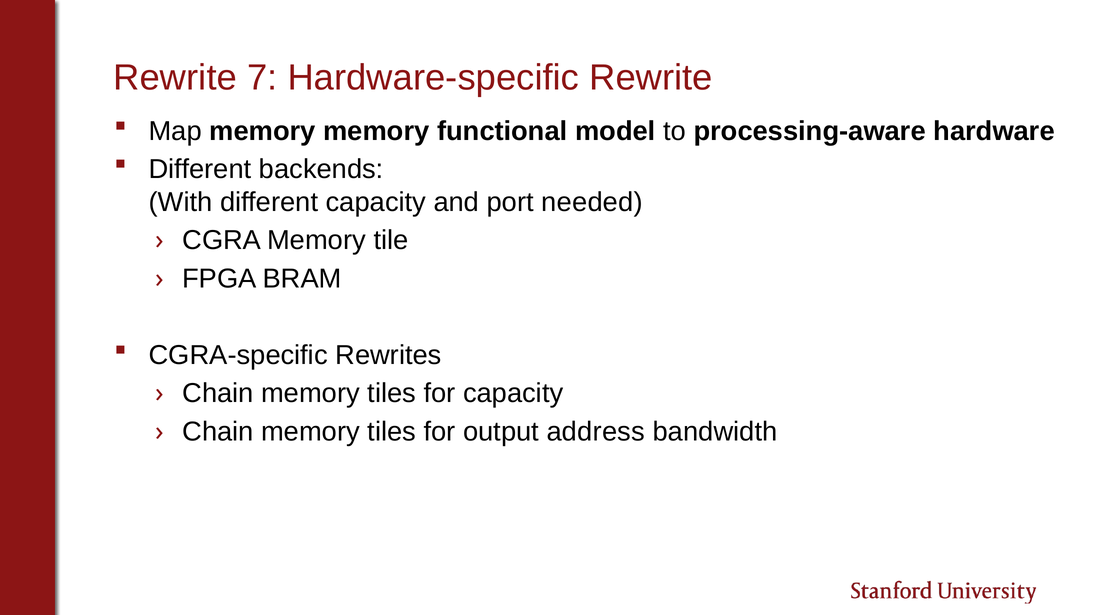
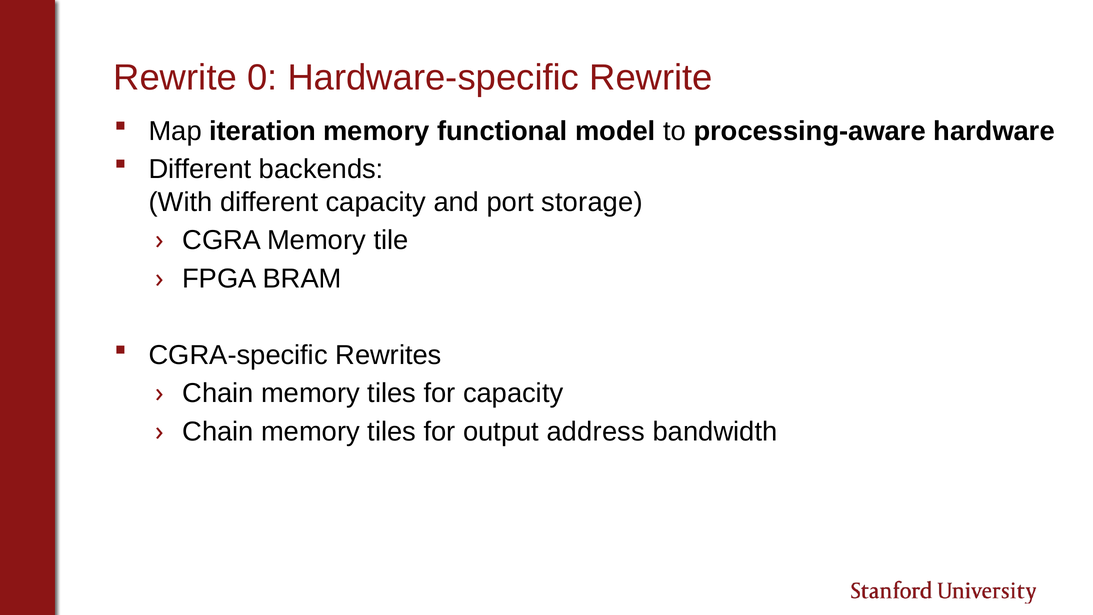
7: 7 -> 0 (262, 78)
Map memory: memory -> iteration (263, 131)
needed: needed -> storage (592, 202)
